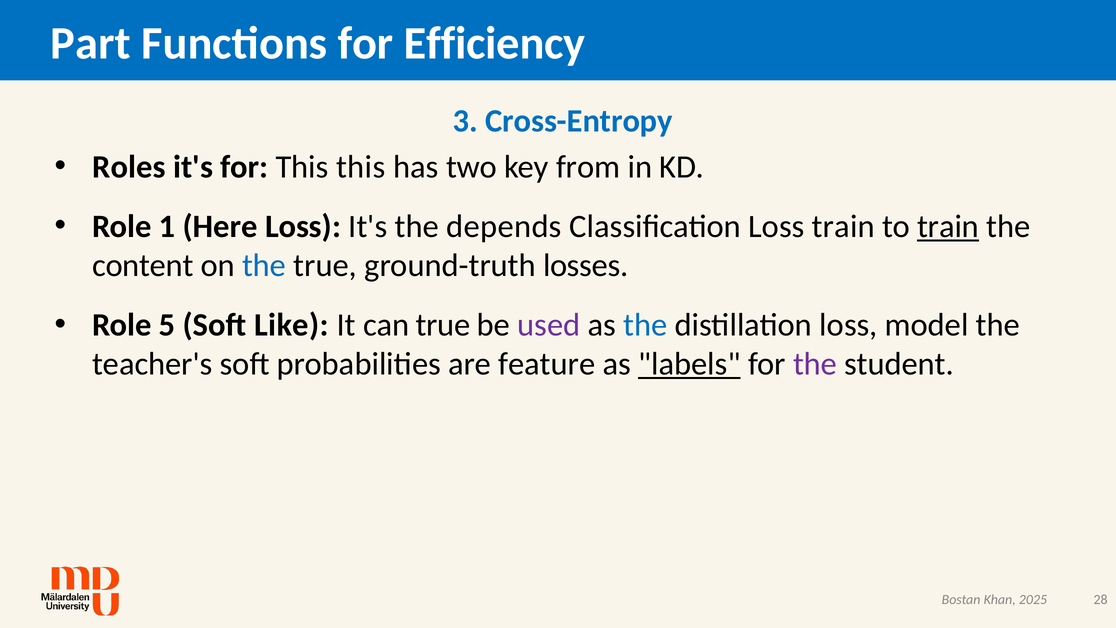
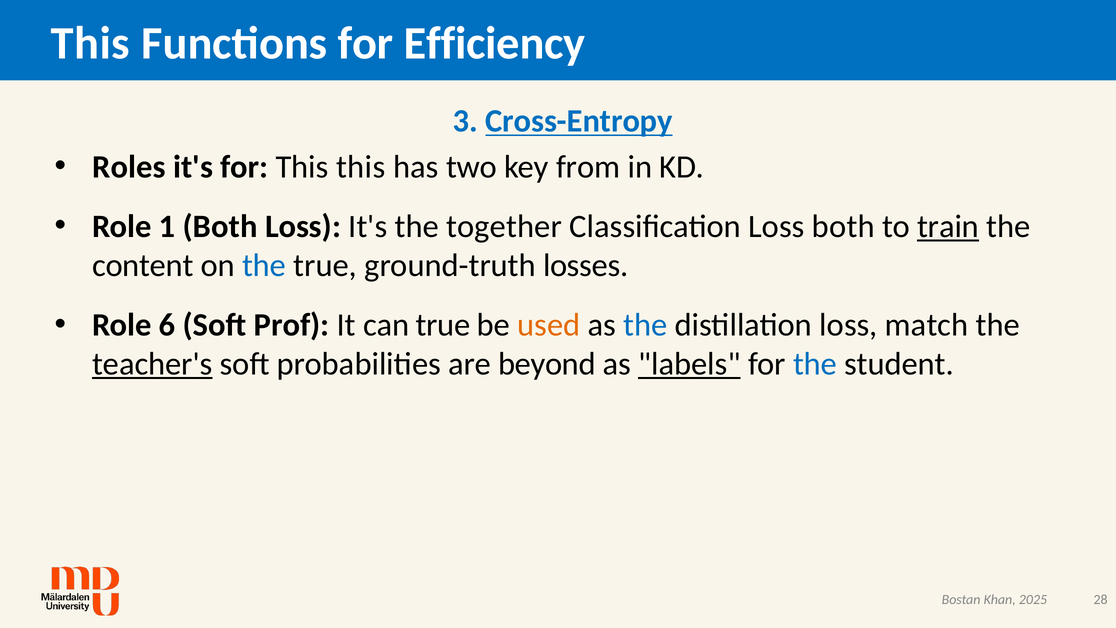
Part: Part -> This (90, 43)
Cross-Entropy underline: none -> present (579, 121)
1 Here: Here -> Both (220, 226)
depends: depends -> together (504, 226)
Loss train: train -> both (843, 226)
5: 5 -> 6 (167, 325)
Like: Like -> Prof (292, 325)
used colour: purple -> orange (549, 325)
model: model -> match (927, 325)
teacher's underline: none -> present (152, 364)
feature: feature -> beyond (547, 364)
the colour: purple -> blue (815, 364)
